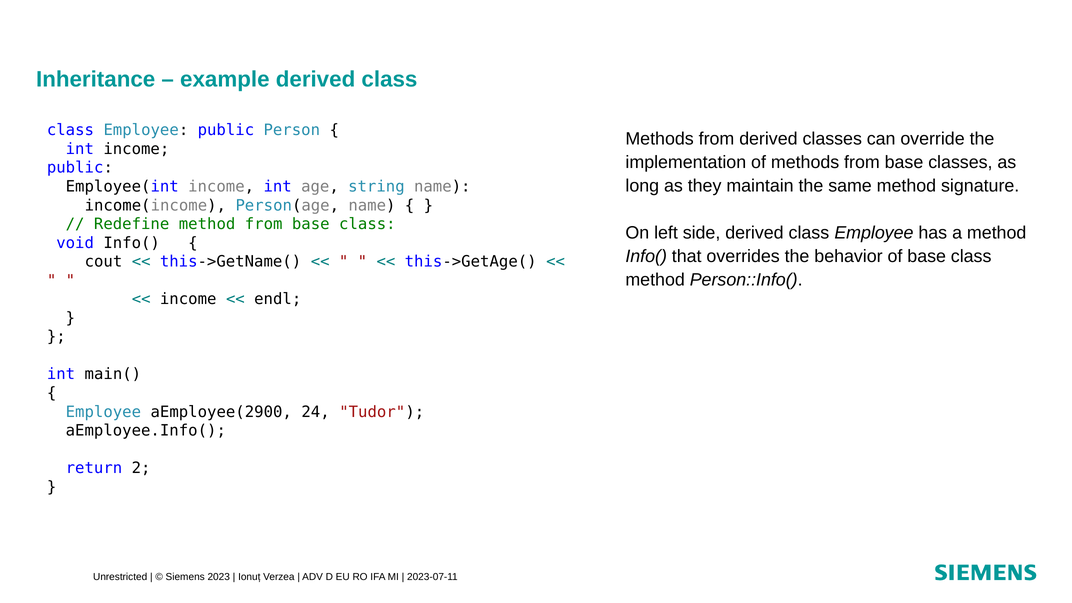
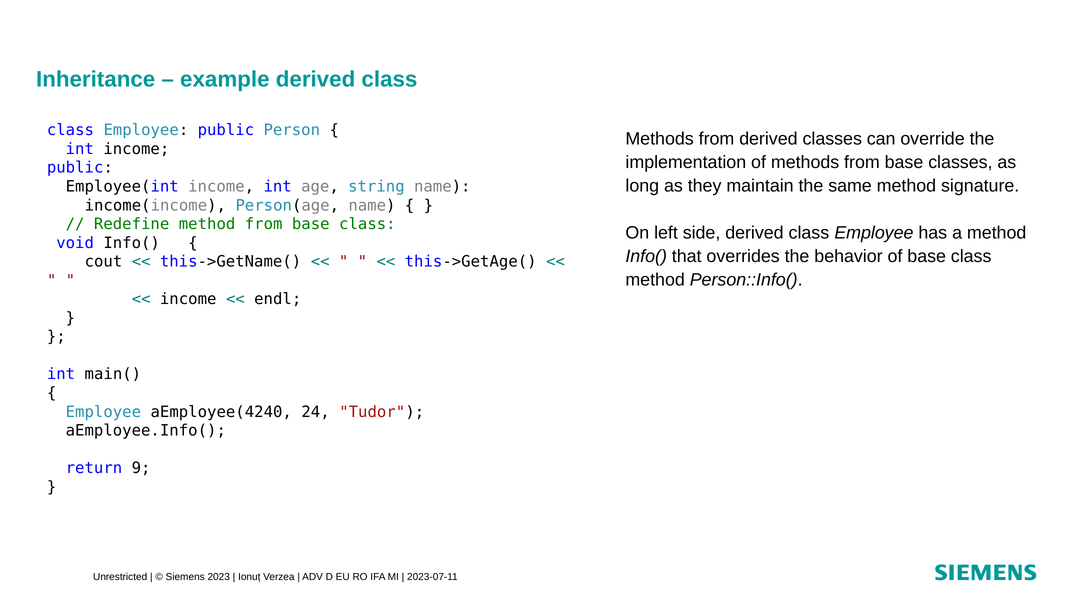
aEmployee(2900: aEmployee(2900 -> aEmployee(4240 (221, 412)
2: 2 -> 9 (141, 468)
